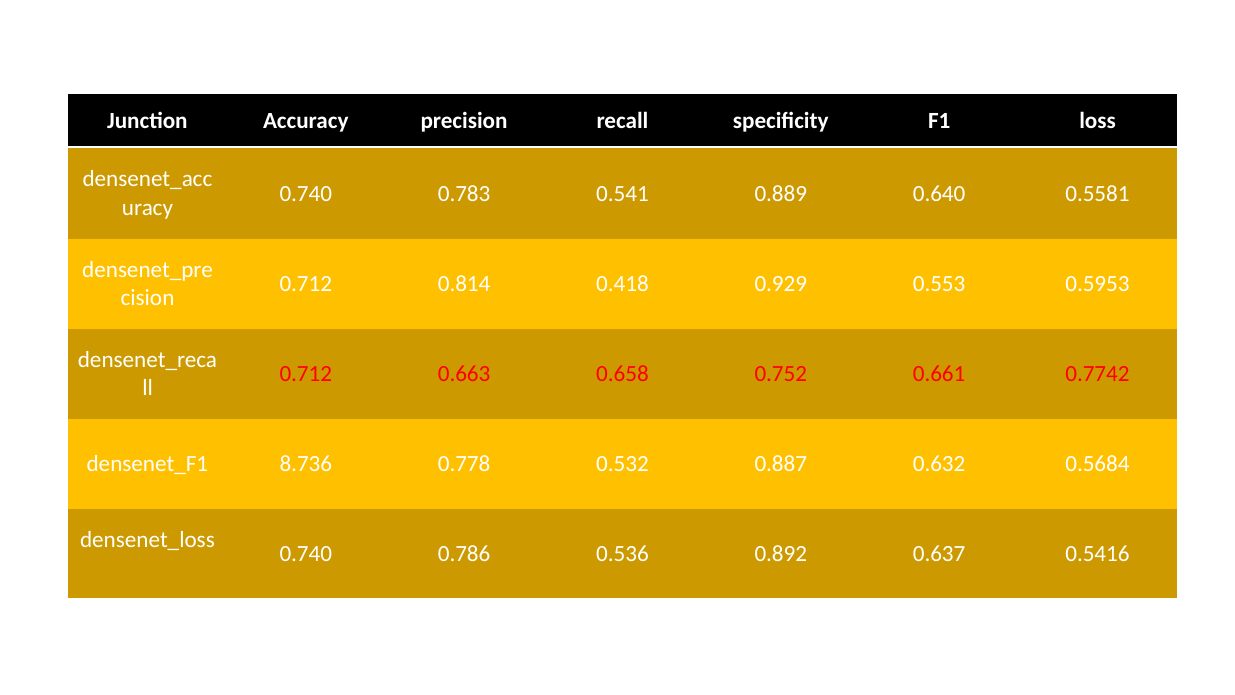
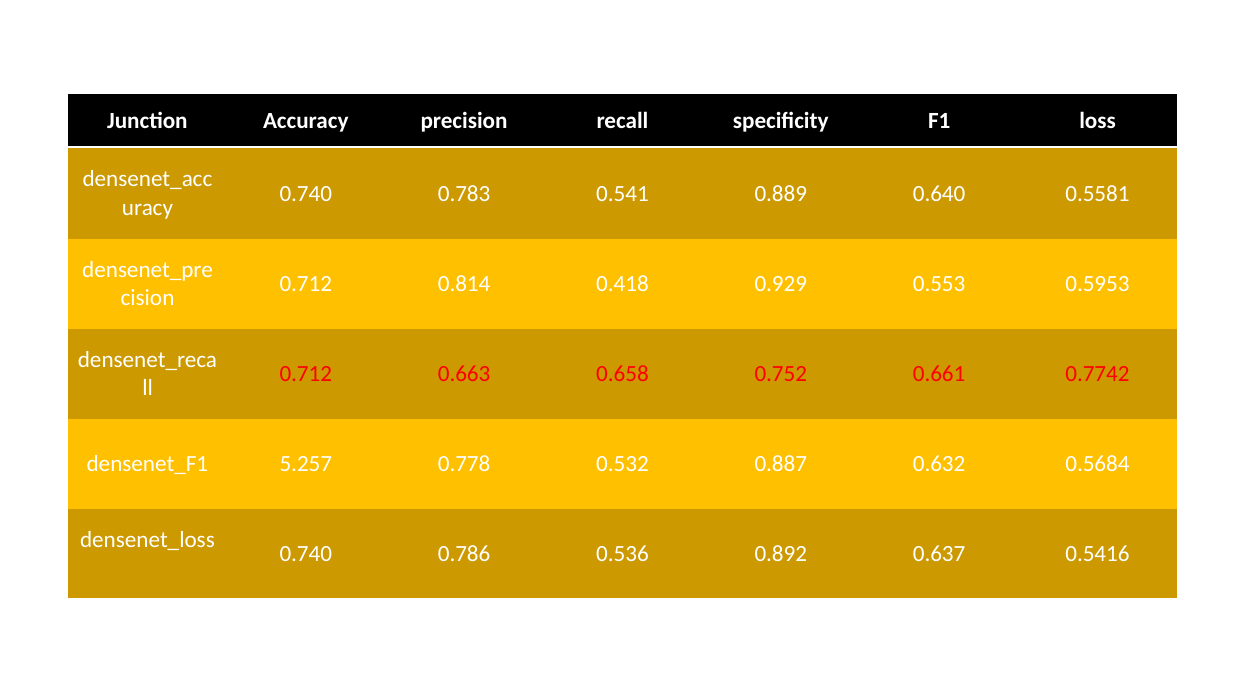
8.736: 8.736 -> 5.257 (306, 464)
